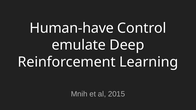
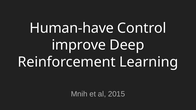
emulate: emulate -> improve (79, 45)
